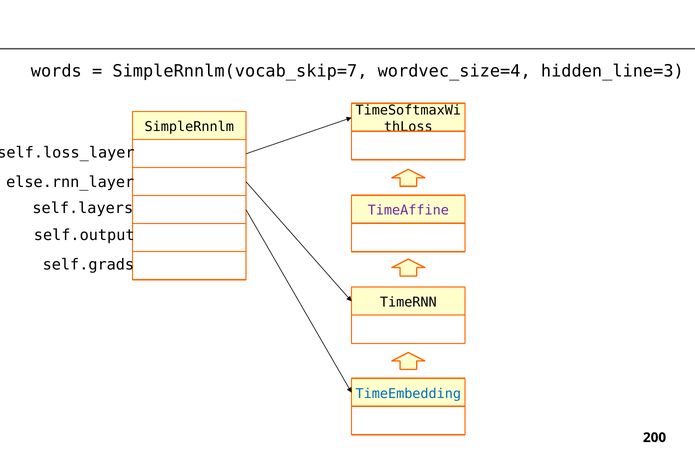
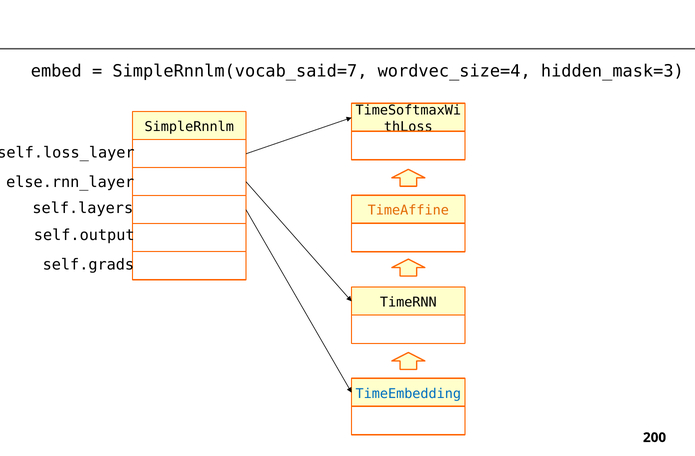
words: words -> embed (56, 71)
SimpleRnnlm(vocab_skip=7: SimpleRnnlm(vocab_skip=7 -> SimpleRnnlm(vocab_said=7 (240, 71)
hidden_line=3: hidden_line=3 -> hidden_mask=3 (612, 71)
TimeAffine colour: purple -> orange (408, 211)
